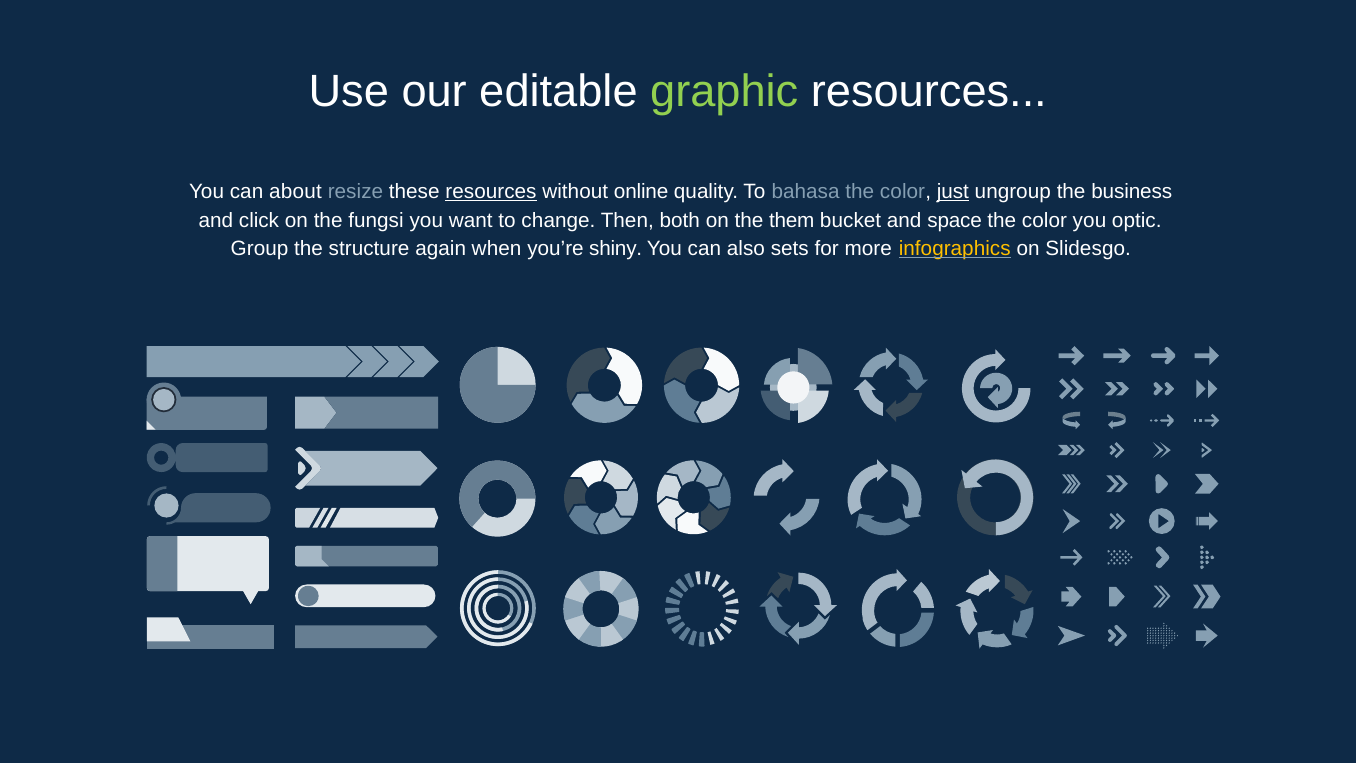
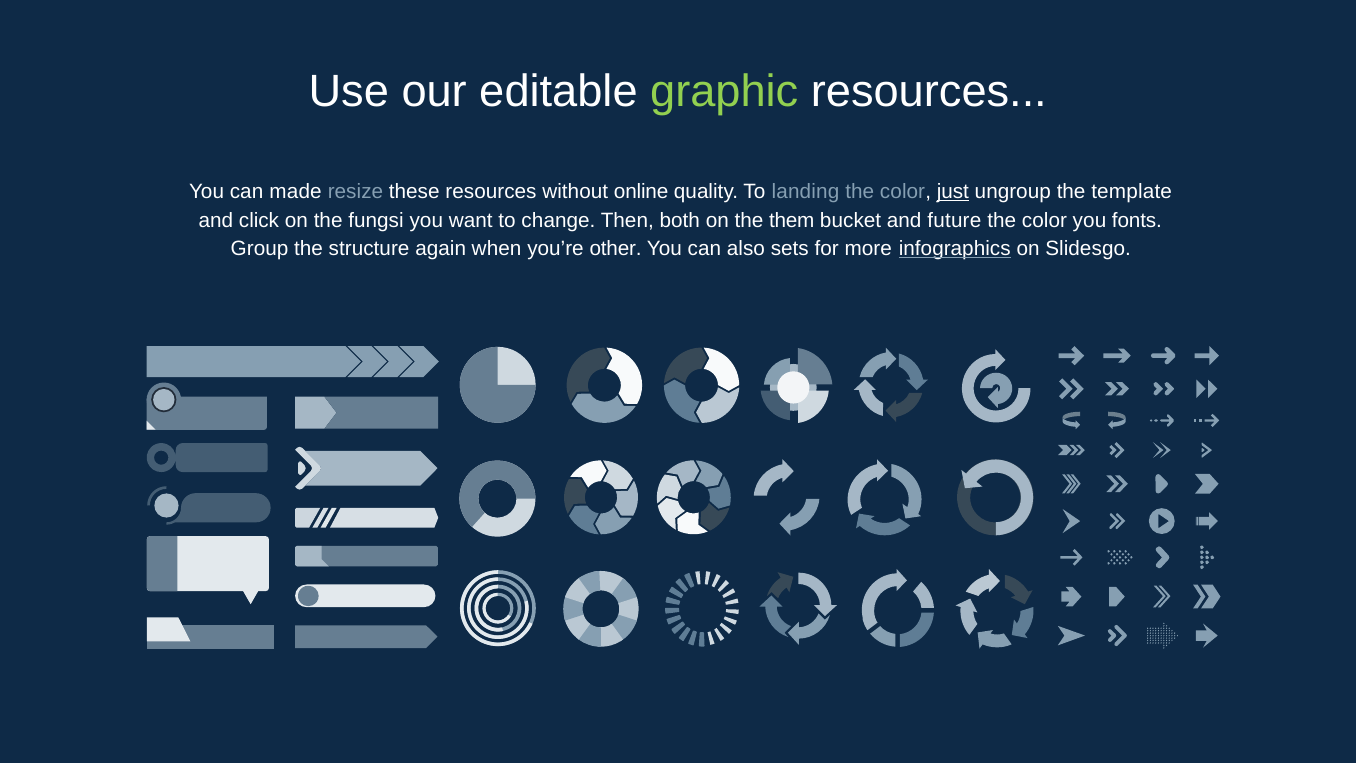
about: about -> made (296, 192)
resources underline: present -> none (491, 192)
bahasa: bahasa -> landing (805, 192)
business: business -> template (1132, 192)
space: space -> future (954, 220)
optic: optic -> fonts (1137, 220)
shiny: shiny -> other (616, 249)
infographics colour: yellow -> white (955, 249)
